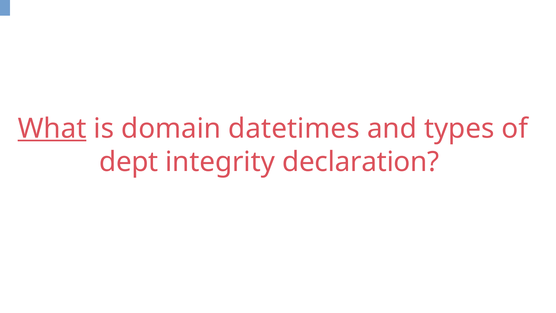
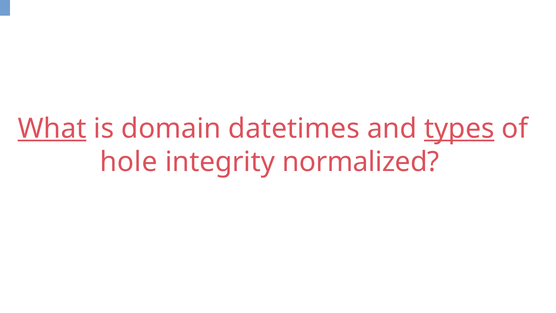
types underline: none -> present (459, 128)
dept: dept -> hole (129, 162)
declaration: declaration -> normalized (361, 162)
